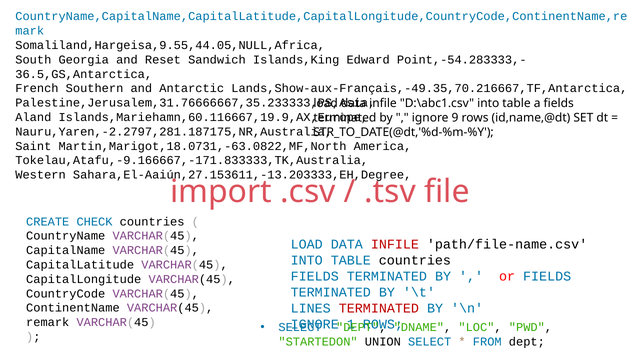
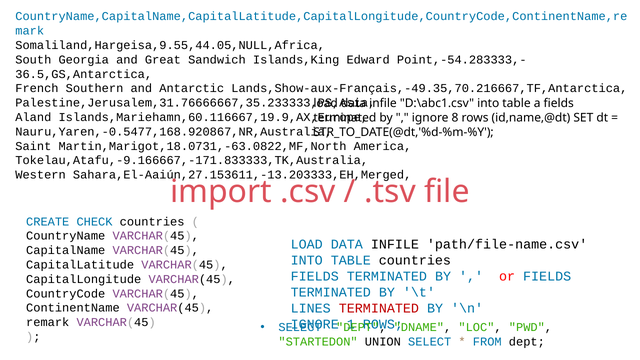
Reset: Reset -> Great (163, 60)
9: 9 -> 8 (455, 118)
Nauru,Yaren,-2.2797,281.187175,NR,Australia: Nauru,Yaren,-2.2797,281.187175,NR,Australia -> Nauru,Yaren,-0.5477,168.920867,NR,Australia (174, 132)
Sahara,El-Aaiún,27.153611,-13.203333,EH,Degree: Sahara,El-Aaiún,27.153611,-13.203333,EH,Degree -> Sahara,El-Aaiún,27.153611,-13.203333,EH,Merged (242, 175)
INFILE colour: red -> black (395, 244)
